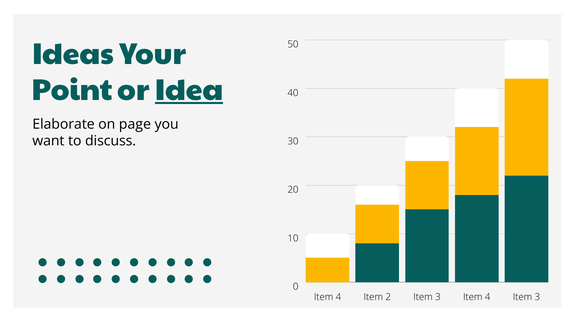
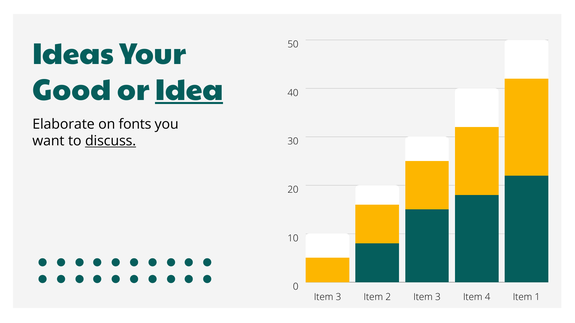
Point: Point -> Good (72, 90)
page: page -> fonts (135, 124)
discuss underline: none -> present (111, 141)
4: 4 -> 3 (338, 297)
4 Item 3: 3 -> 1 (537, 297)
